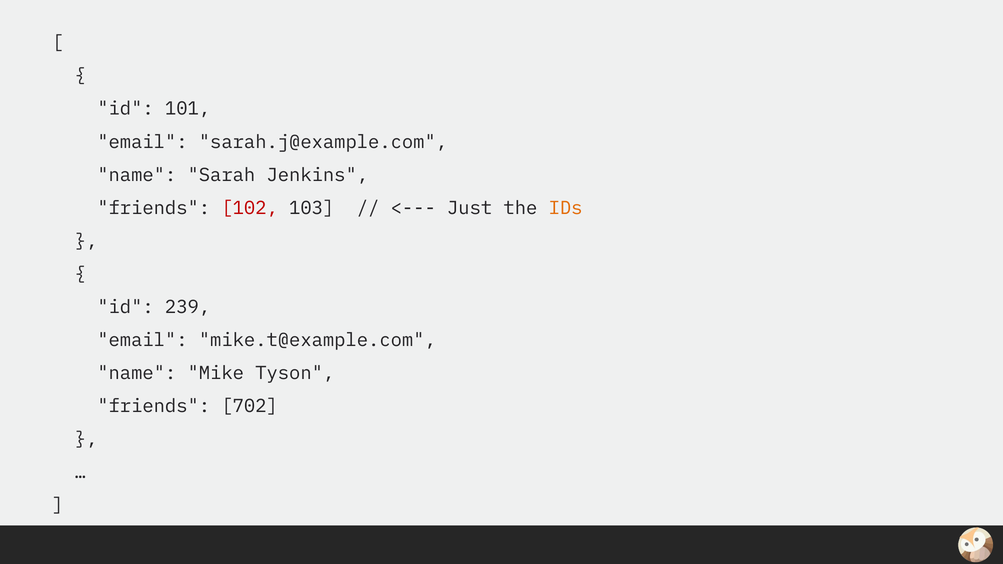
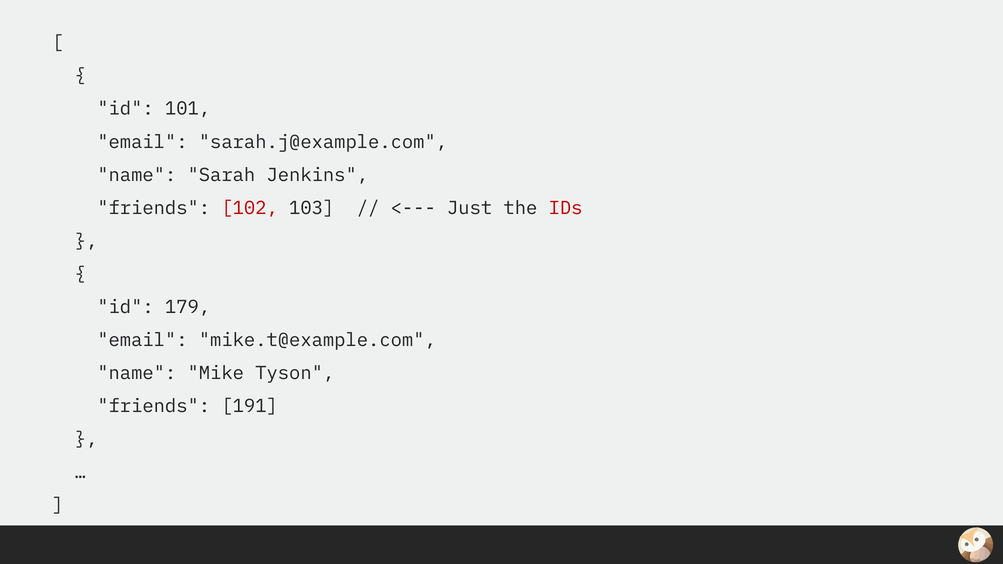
IDs colour: orange -> red (566, 208)
239: 239 -> 179 (188, 307)
702: 702 -> 191 (250, 406)
